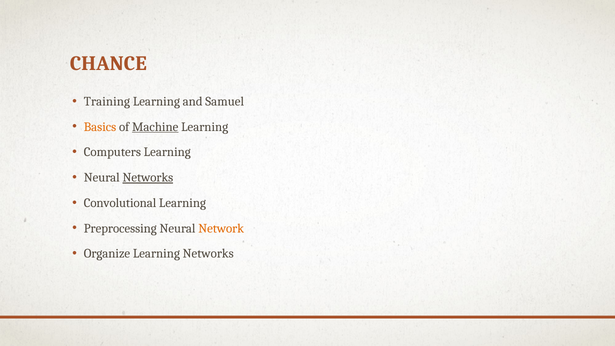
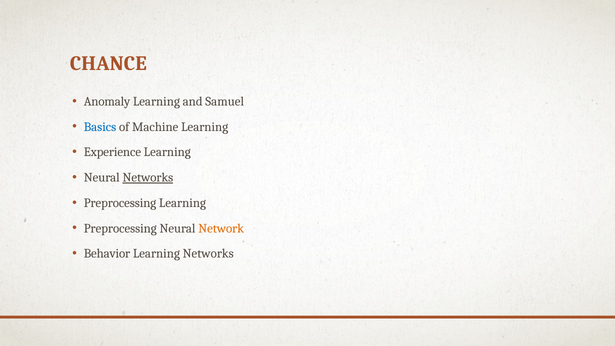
Training: Training -> Anomaly (107, 101)
Basics colour: orange -> blue (100, 127)
Machine underline: present -> none (155, 127)
Computers: Computers -> Experience (112, 152)
Convolutional: Convolutional -> Preprocessing (120, 203)
Organize: Organize -> Behavior (107, 254)
